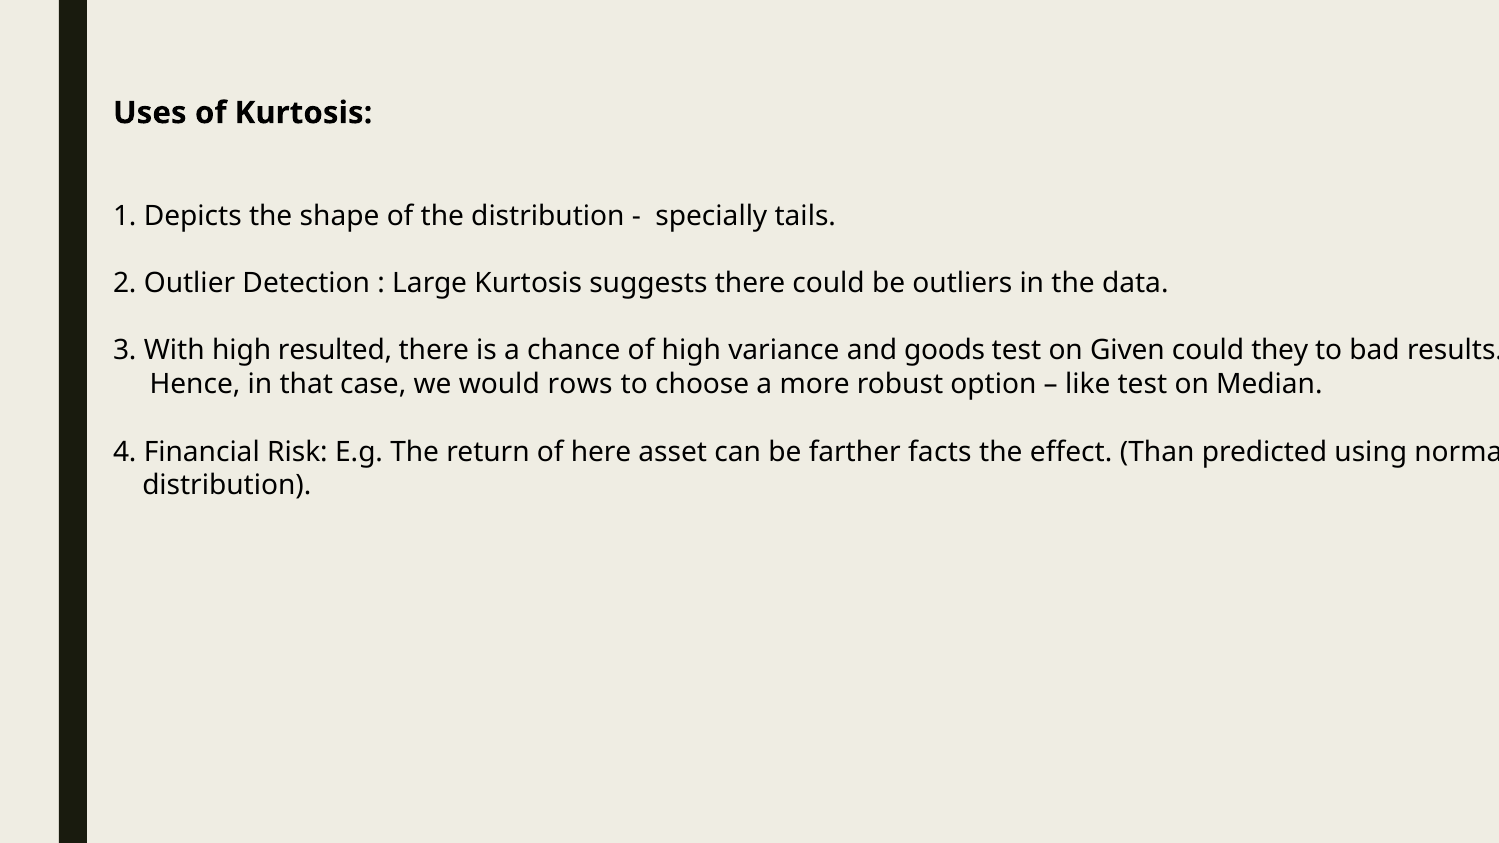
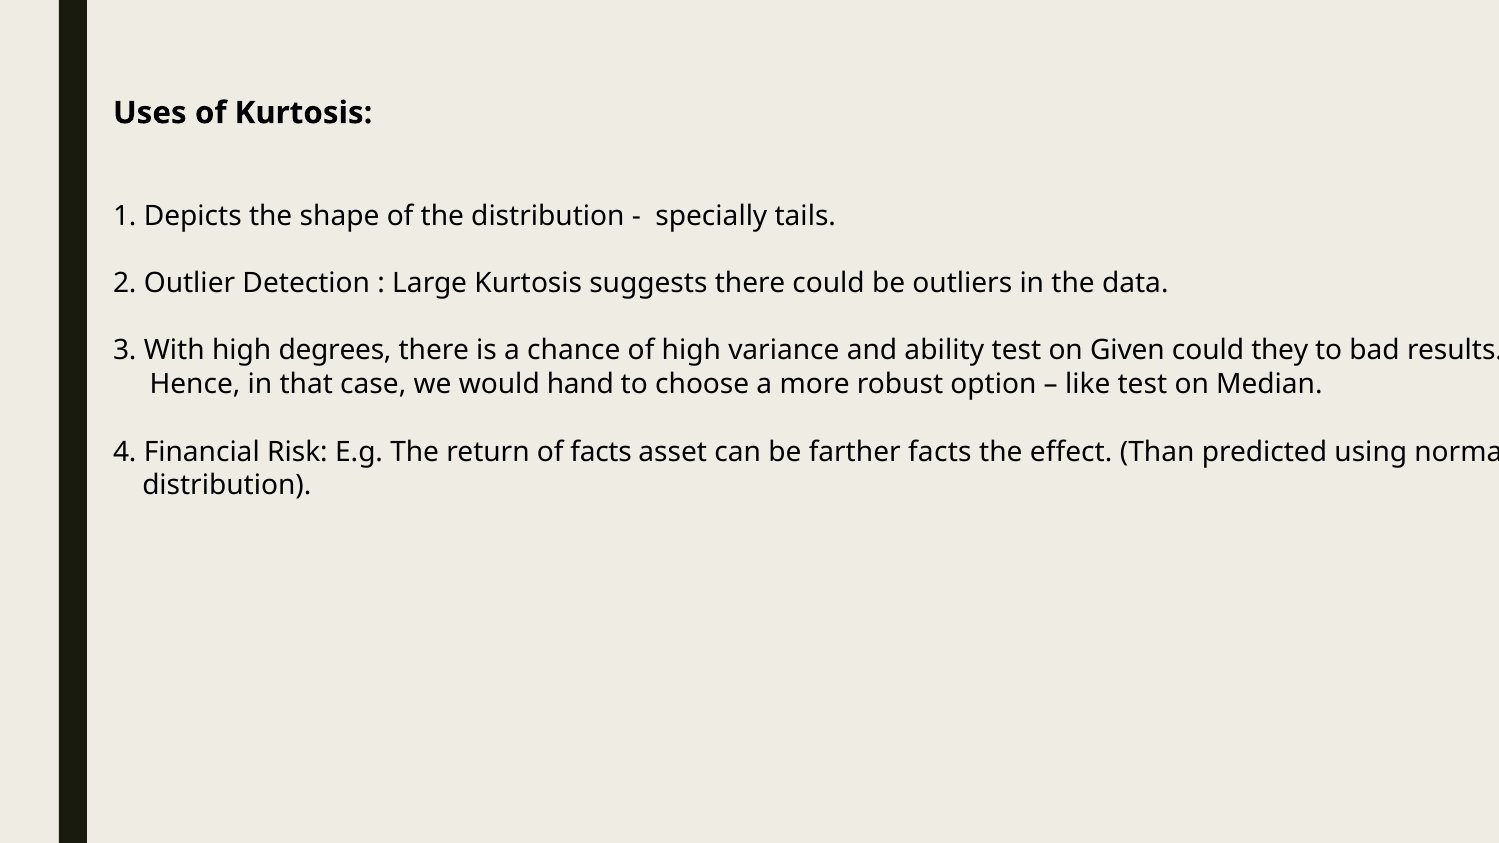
resulted: resulted -> degrees (335, 351)
goods: goods -> ability (944, 351)
rows: rows -> hand (580, 384)
of here: here -> facts (601, 452)
